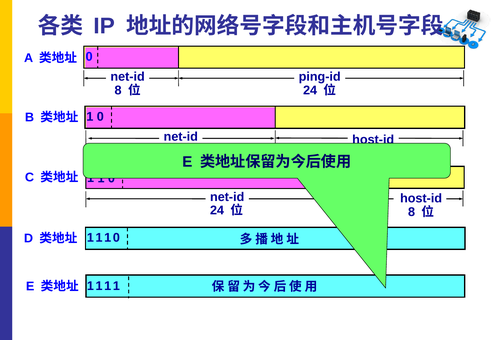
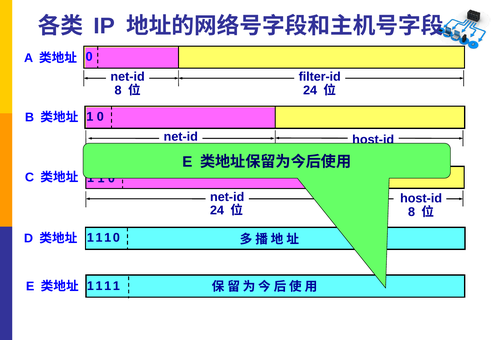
ping-id: ping-id -> filter-id (320, 77)
